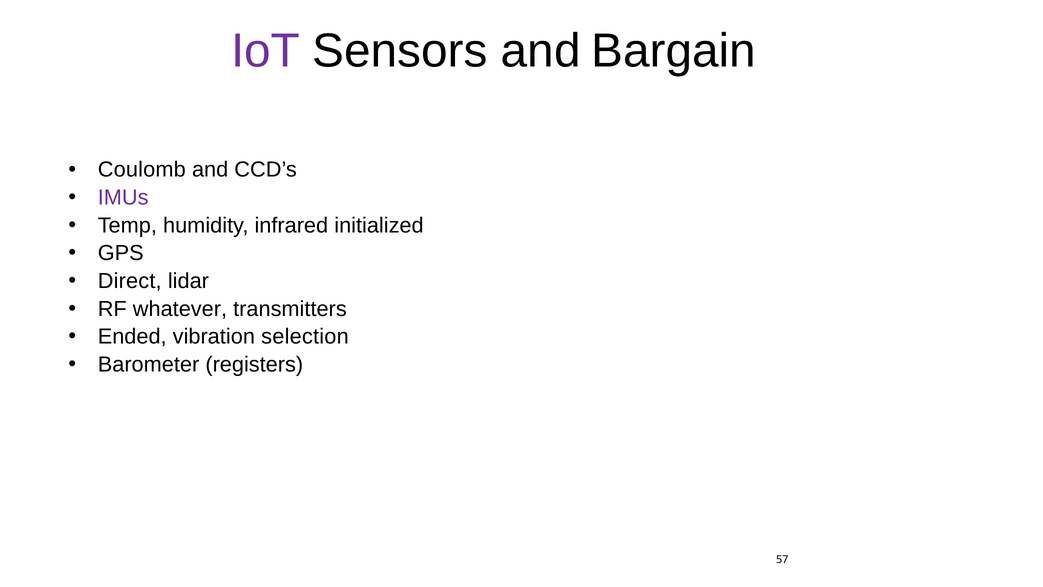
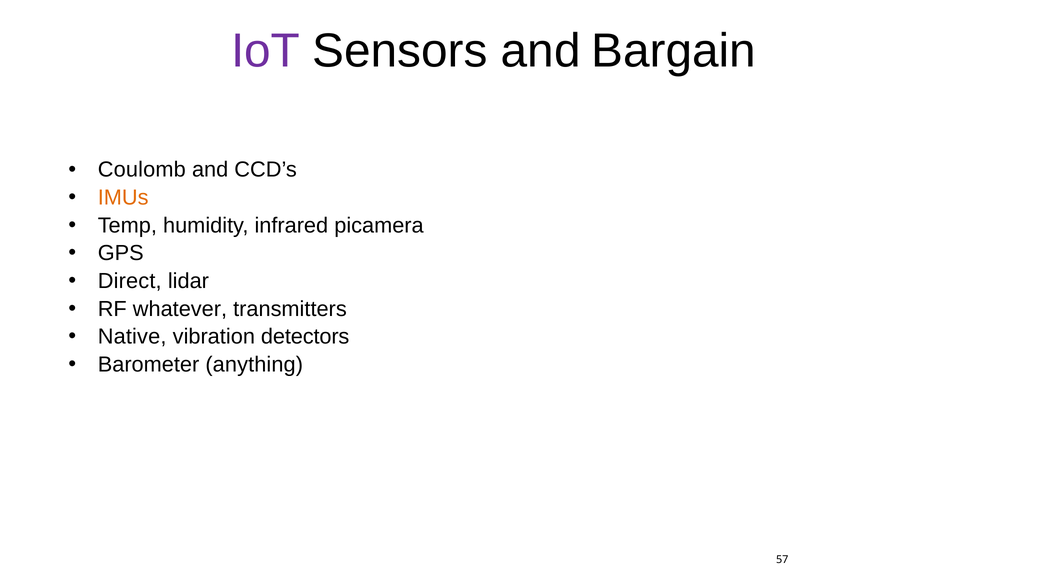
IMUs colour: purple -> orange (123, 197)
initialized: initialized -> picamera (379, 225)
Ended: Ended -> Native (132, 336)
selection: selection -> detectors (305, 336)
registers: registers -> anything (254, 364)
